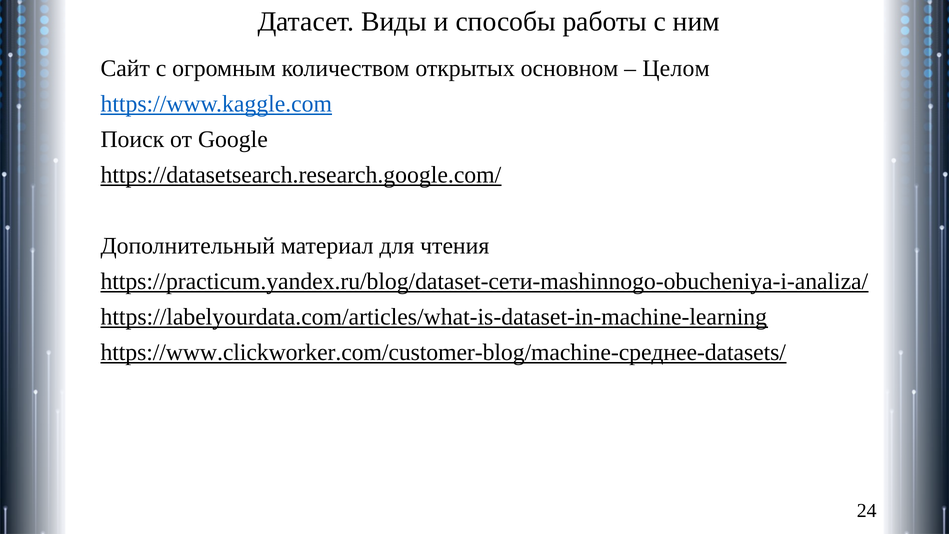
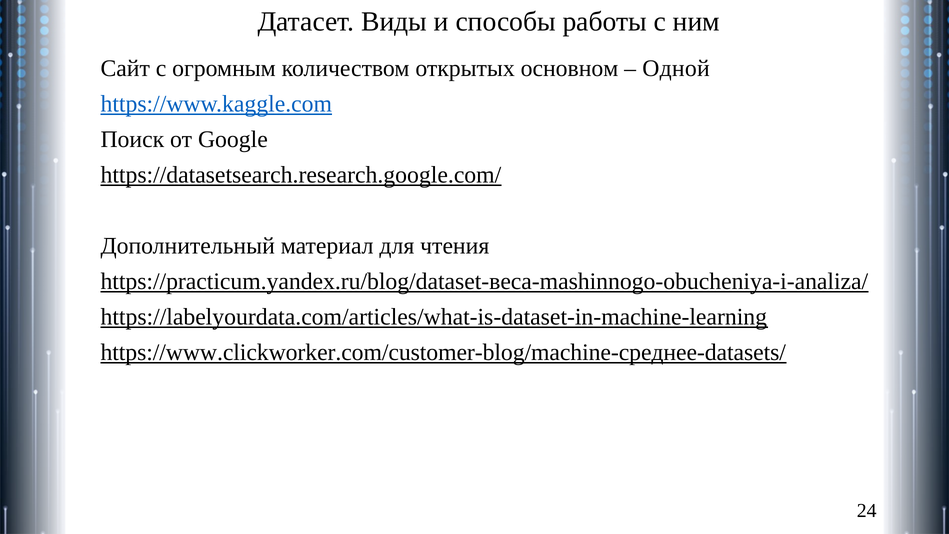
Целом: Целом -> Одной (676, 68)
https://practicum.yandex.ru/blog/dataset-сети-mashinnogo-obucheniya-i-analiza/: https://practicum.yandex.ru/blog/dataset-сети-mashinnogo-obucheniya-i-analiza/ -> https://practicum.yandex.ru/blog/dataset-веса-mashinnogo-obucheniya-i-analiza/ (484, 281)
